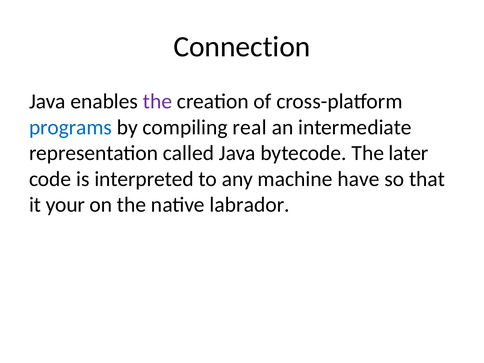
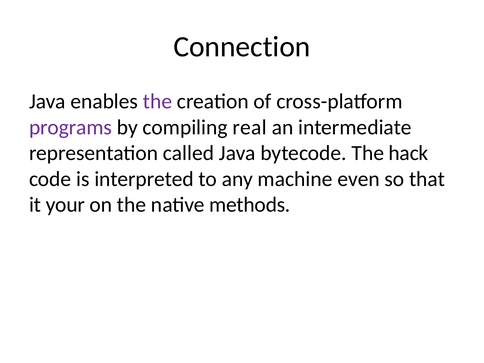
programs colour: blue -> purple (71, 127)
later: later -> hack (408, 153)
have: have -> even (358, 179)
labrador: labrador -> methods (250, 205)
